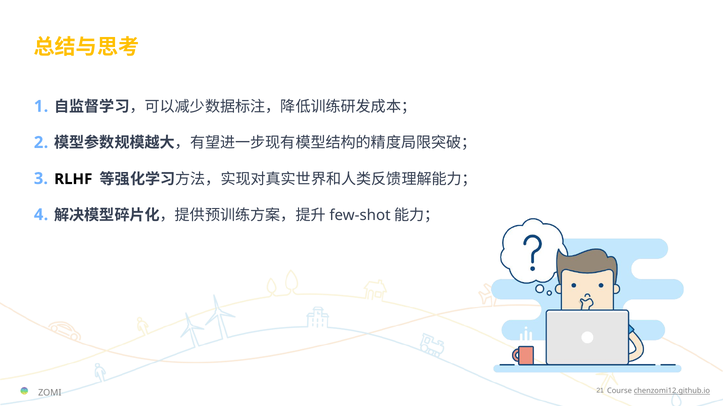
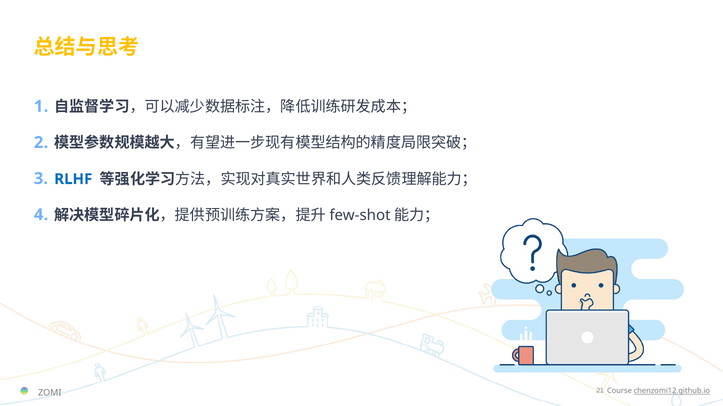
RLHF colour: black -> blue (73, 179)
